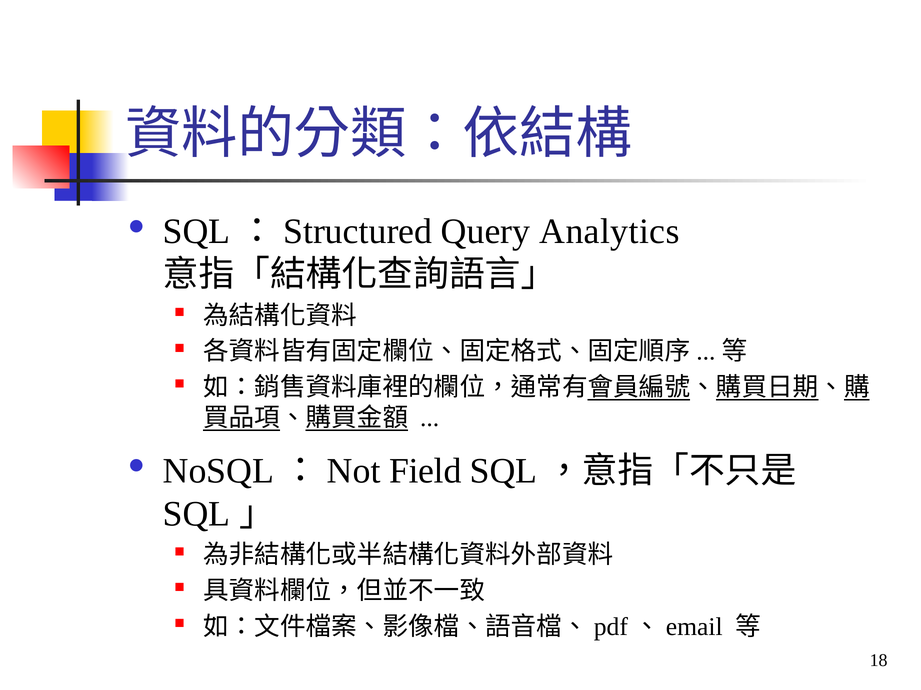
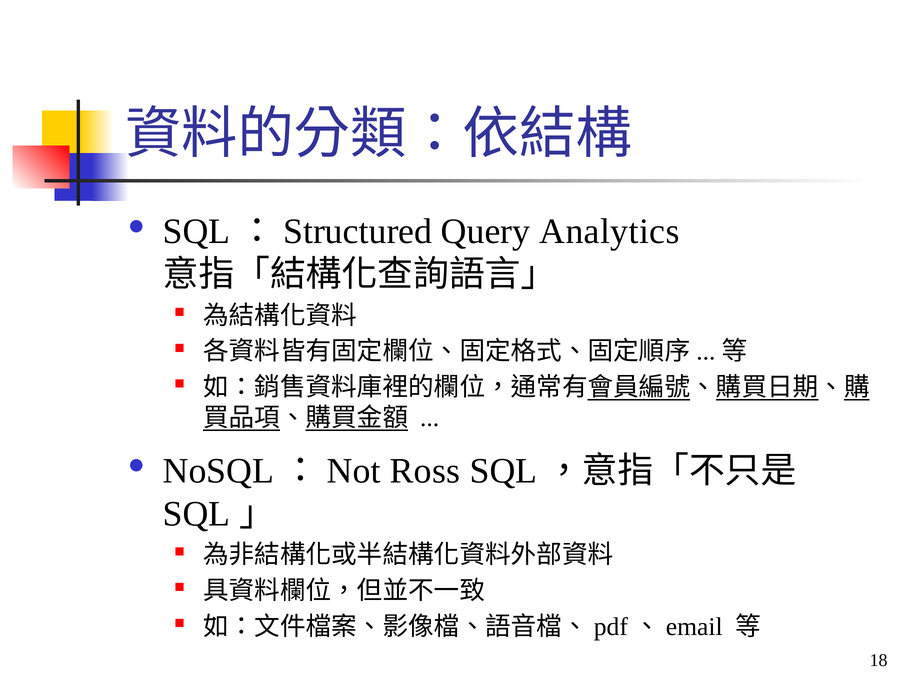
Field: Field -> Ross (425, 471)
